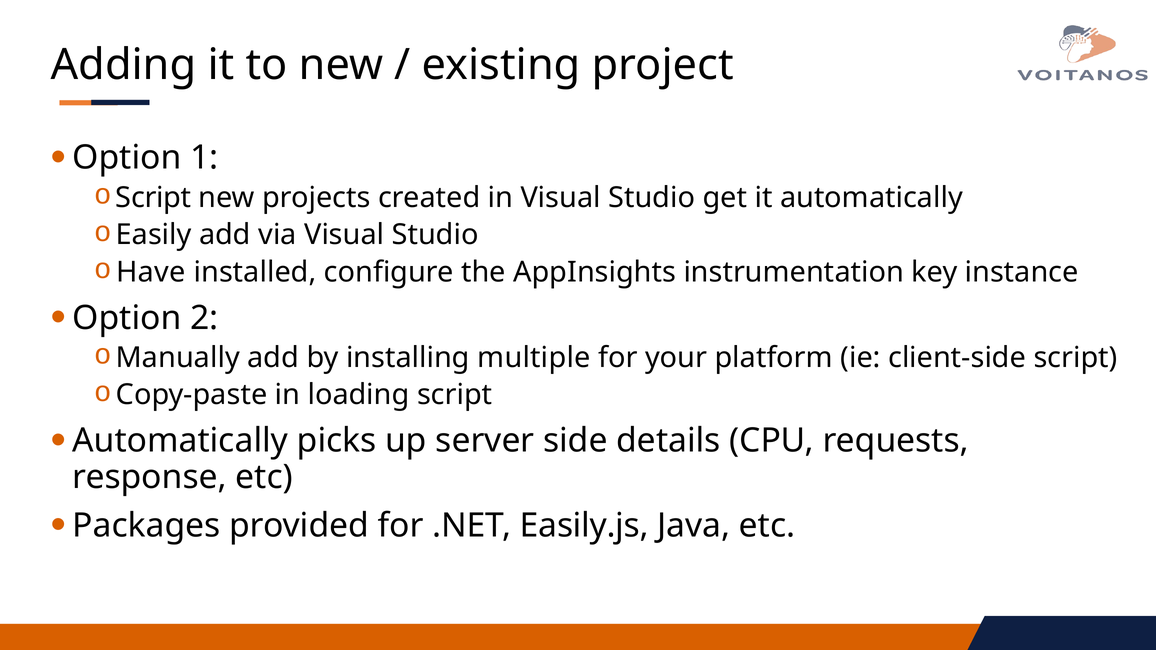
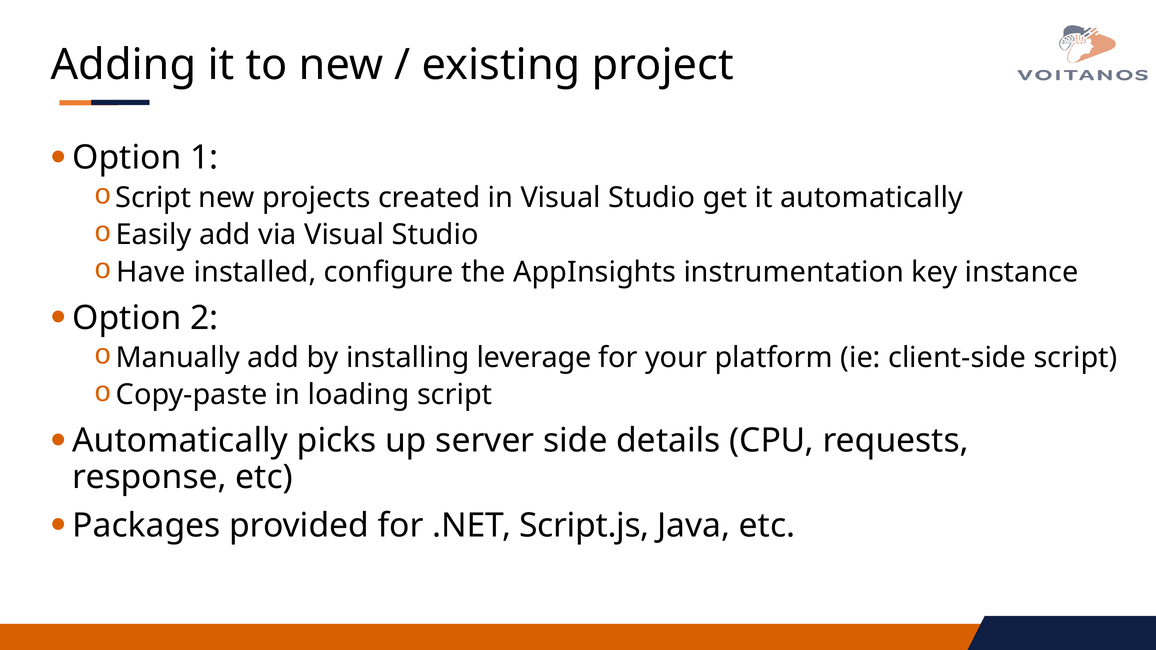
multiple: multiple -> leverage (534, 358)
Easily.js: Easily.js -> Script.js (584, 526)
